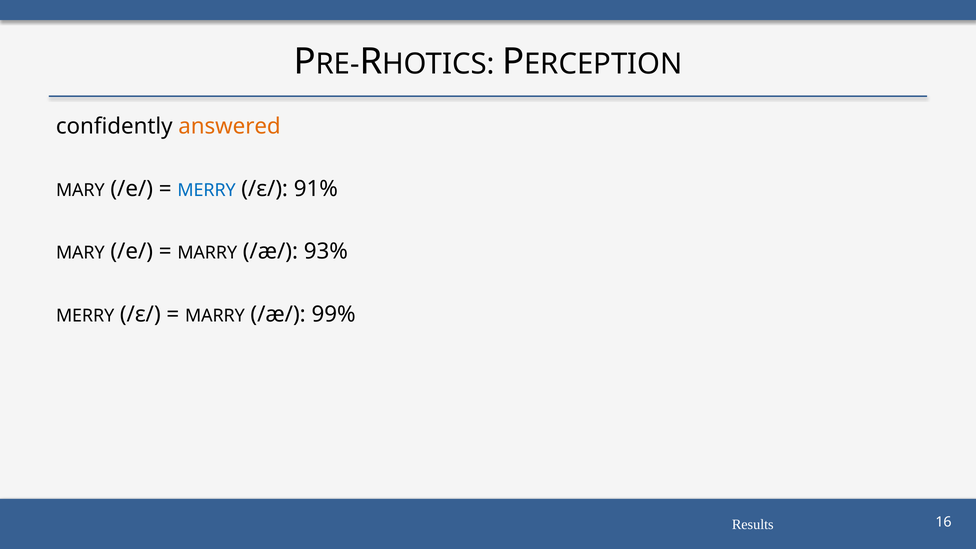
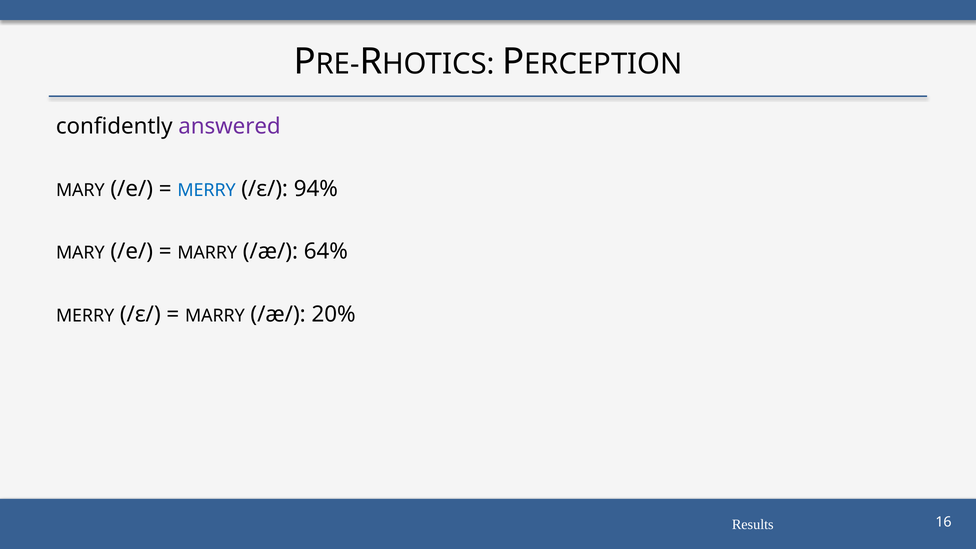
answered colour: orange -> purple (230, 126)
91%: 91% -> 94% (316, 189)
93%: 93% -> 64% (326, 252)
99%: 99% -> 20% (334, 314)
